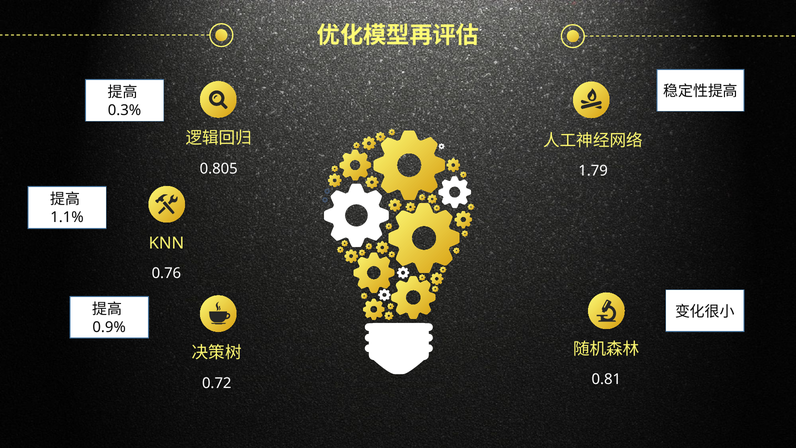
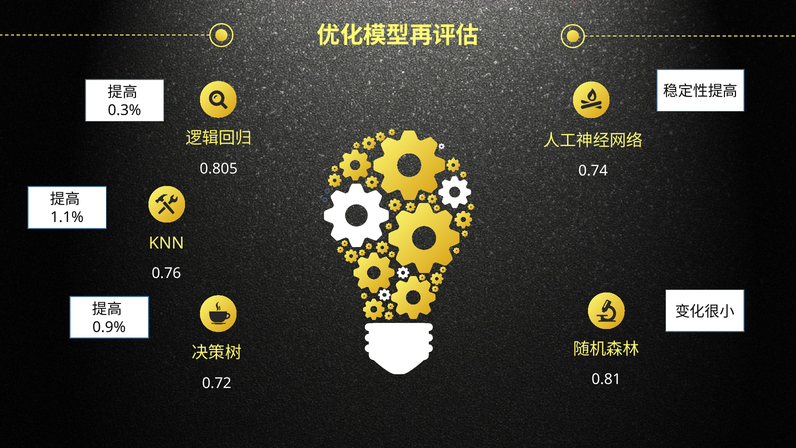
1.79: 1.79 -> 0.74 (593, 171)
